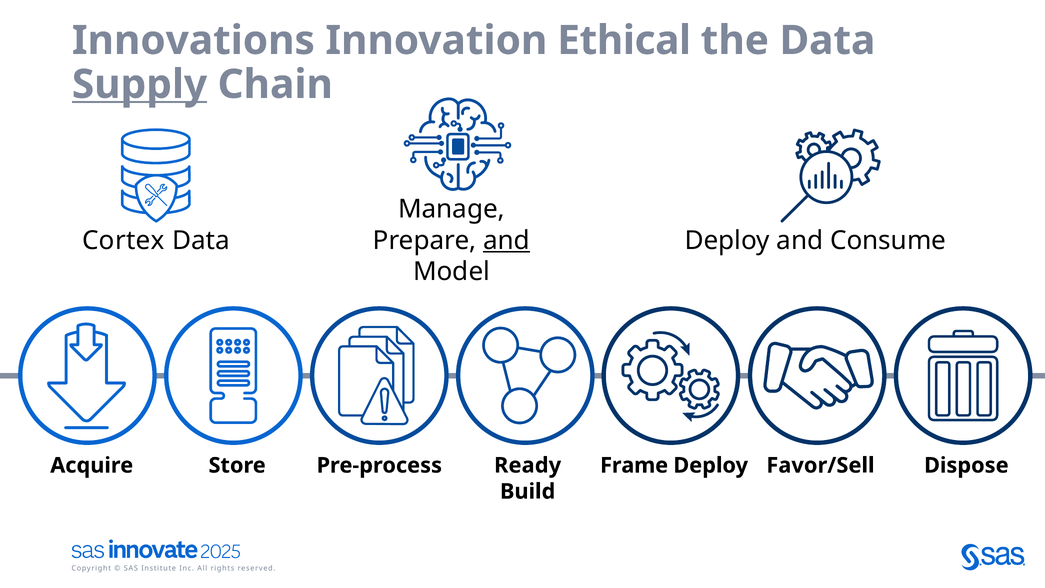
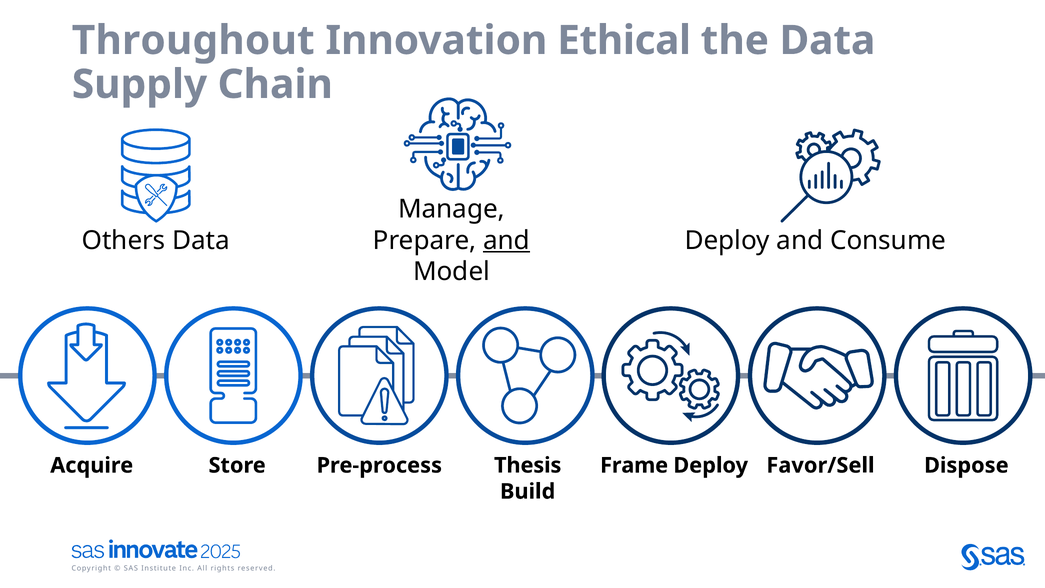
Innovations: Innovations -> Throughout (193, 41)
Supply underline: present -> none (139, 84)
Cortex: Cortex -> Others (124, 241)
Ready: Ready -> Thesis (528, 465)
